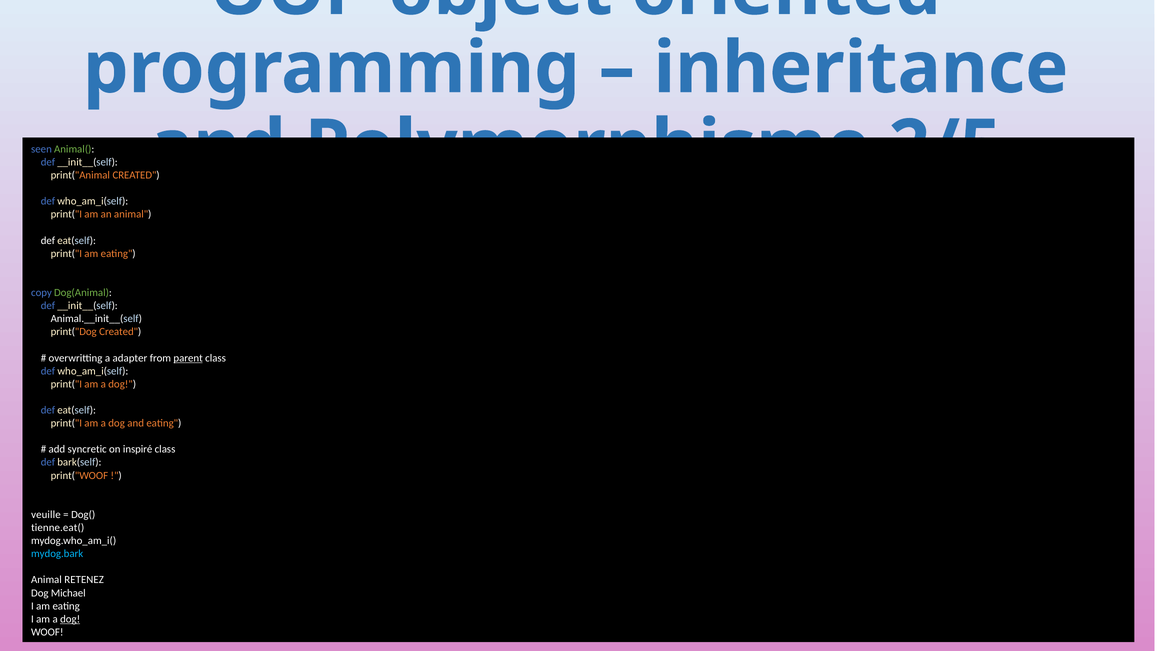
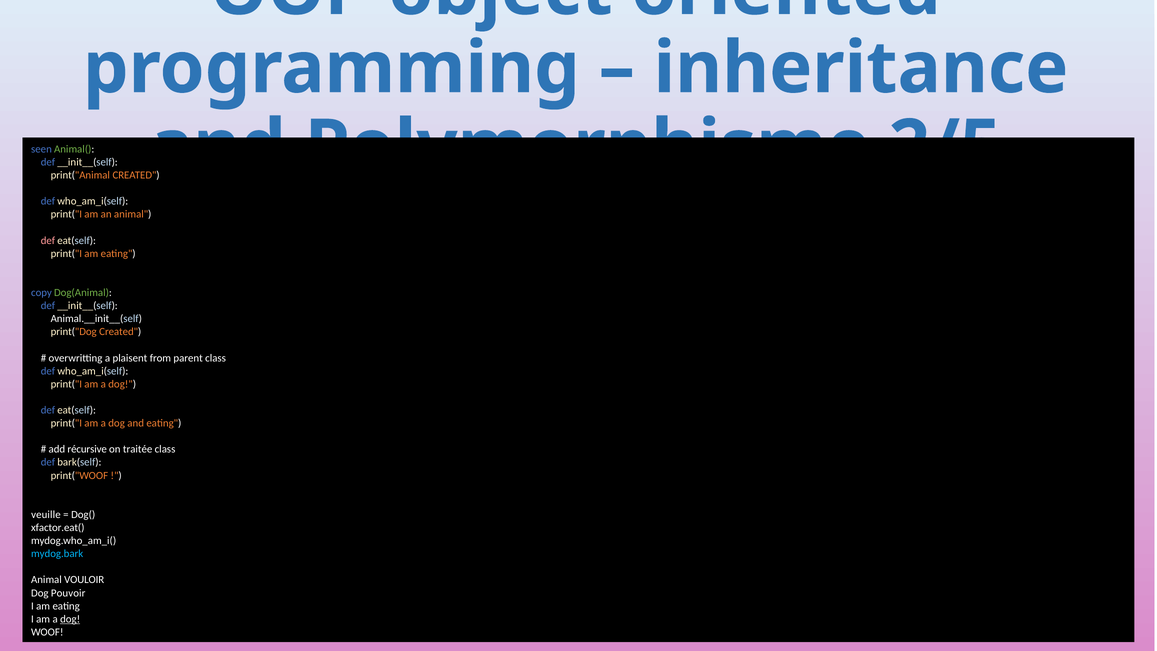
def colour: white -> pink (48, 240)
adapter: adapter -> plaisent (130, 358)
parent underline: present -> none (188, 358)
syncretic: syncretic -> récursive (87, 449)
inspiré: inspiré -> traitée (138, 449)
tienne.eat(: tienne.eat( -> xfactor.eat( (58, 528)
RETENEZ: RETENEZ -> VOULOIR (84, 580)
Michael: Michael -> Pouvoir (68, 593)
